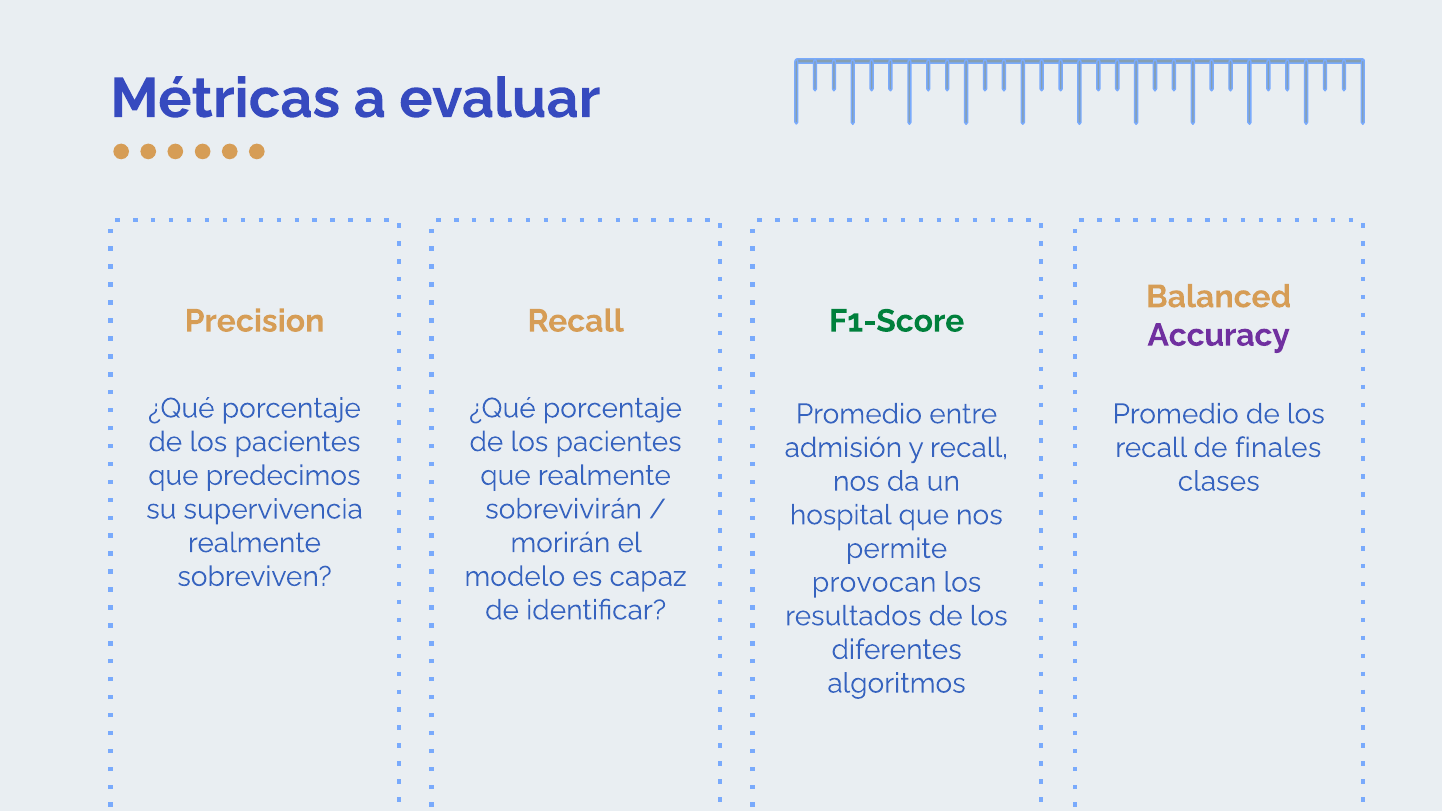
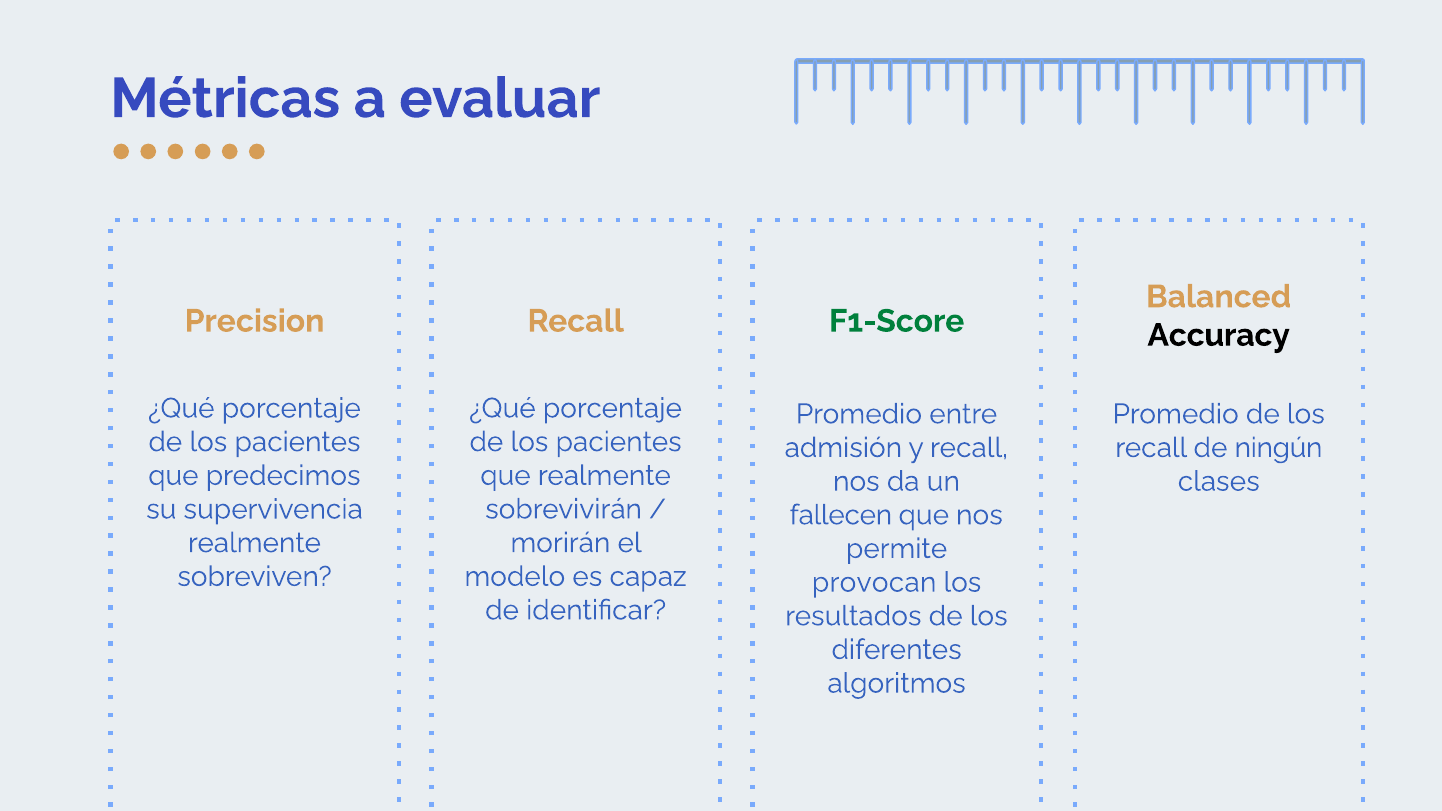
Accuracy colour: purple -> black (1219, 335)
finales: finales -> ningún (1279, 448)
hospital: hospital -> fallecen (841, 515)
